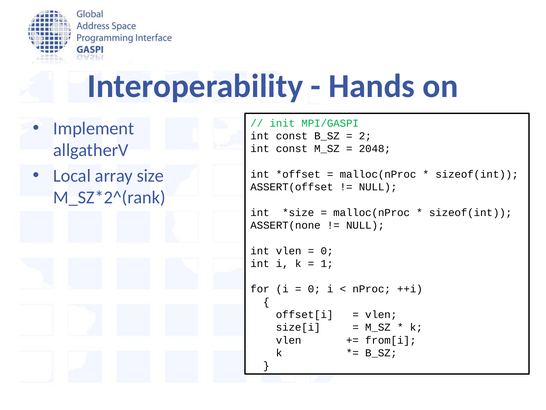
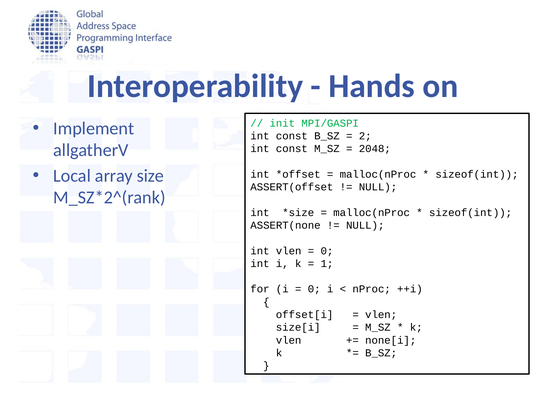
from[i: from[i -> none[i (391, 340)
